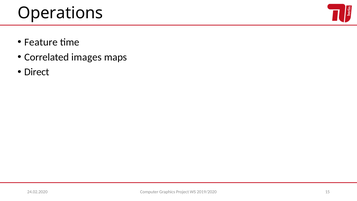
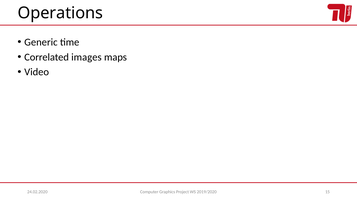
Feature: Feature -> Generic (41, 42)
Direct: Direct -> Video (37, 72)
